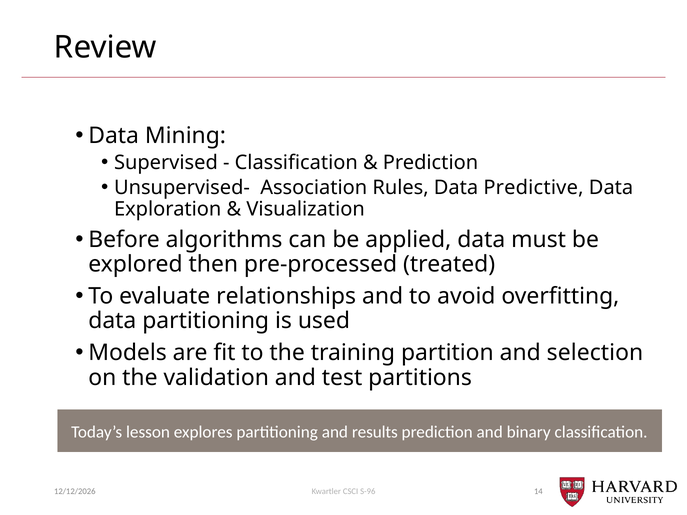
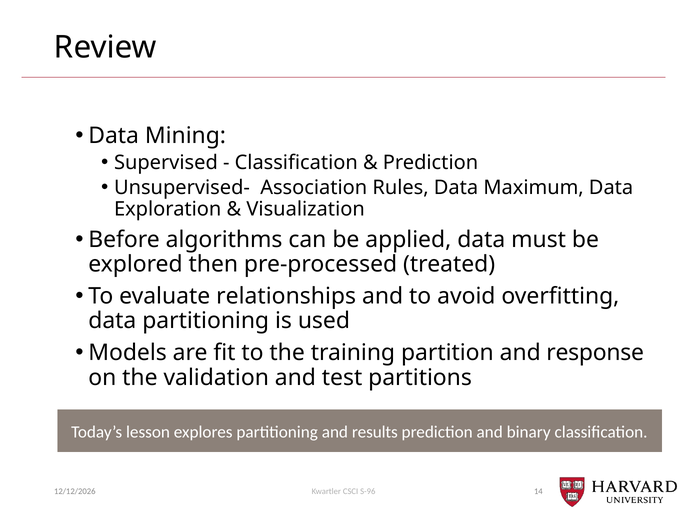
Predictive: Predictive -> Maximum (534, 188)
selection: selection -> response (595, 353)
